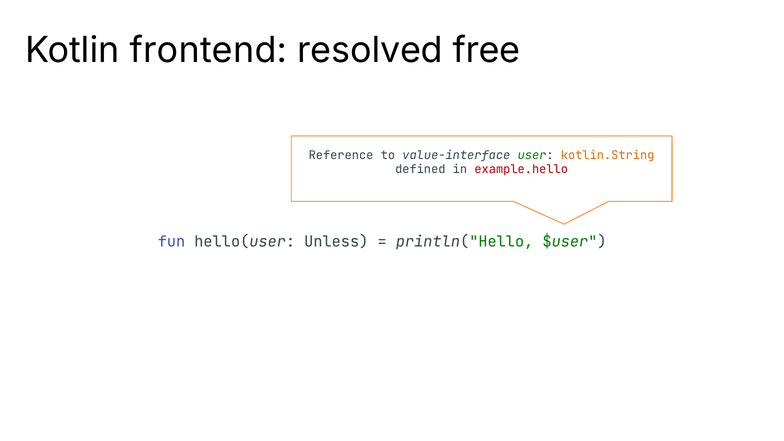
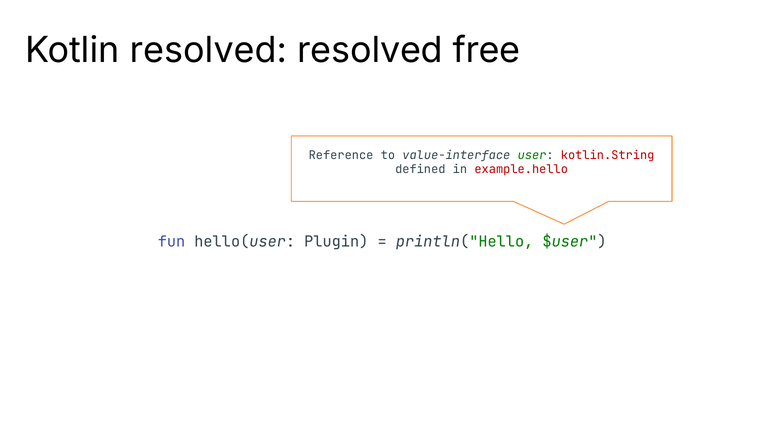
Kotlin frontend: frontend -> resolved (208, 50)
kotlin.String colour: orange -> red (608, 155)
Unless: Unless -> Plugin (336, 242)
